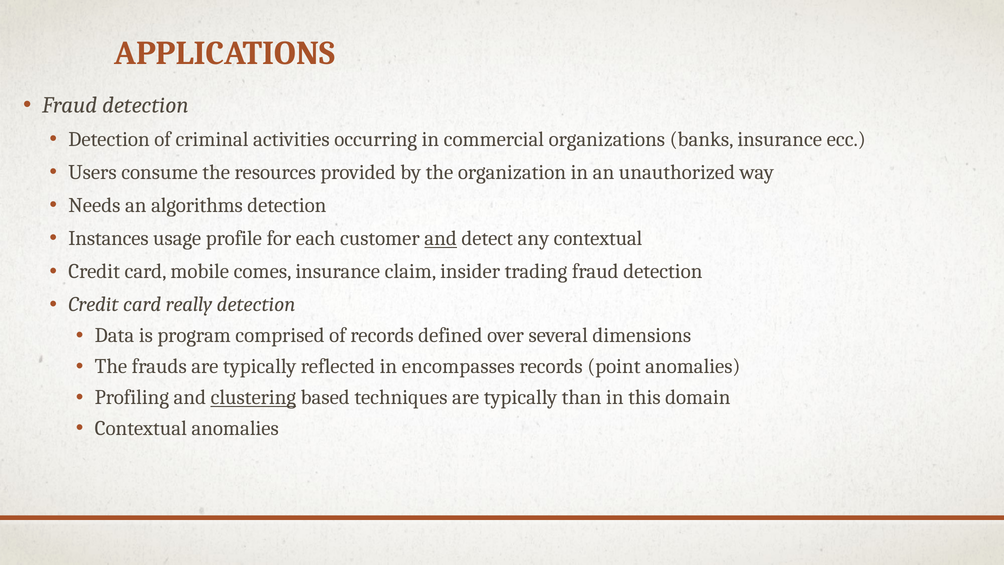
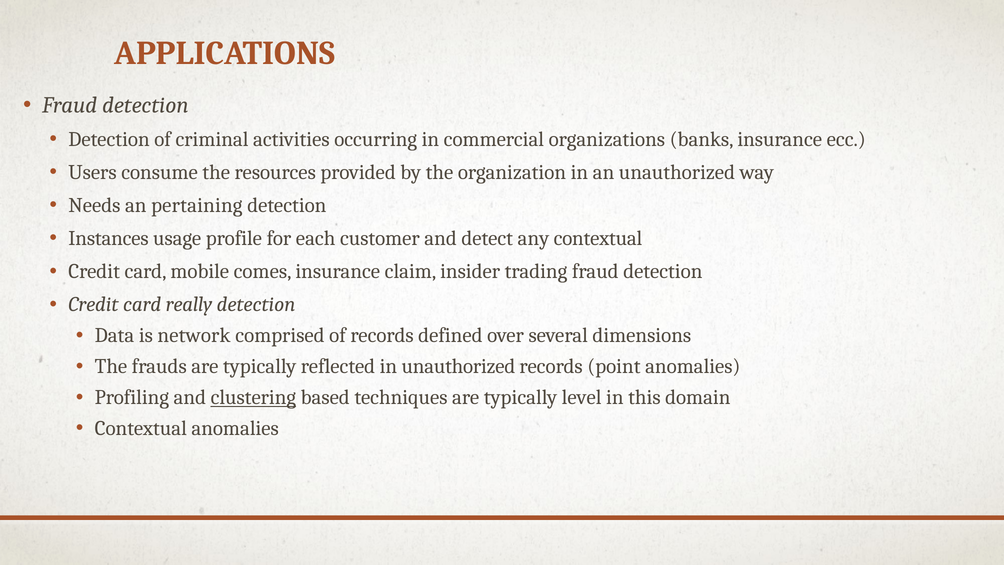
algorithms: algorithms -> pertaining (197, 205)
and underline: present -> none (441, 238)
program: program -> network (194, 335)
in encompasses: encompasses -> unauthorized (458, 366)
than: than -> level (582, 397)
